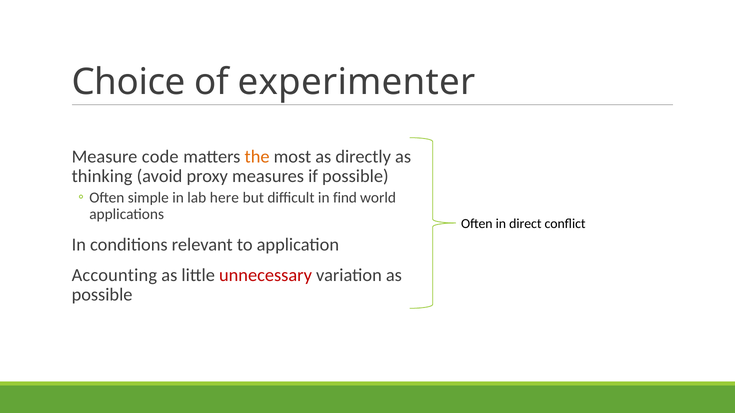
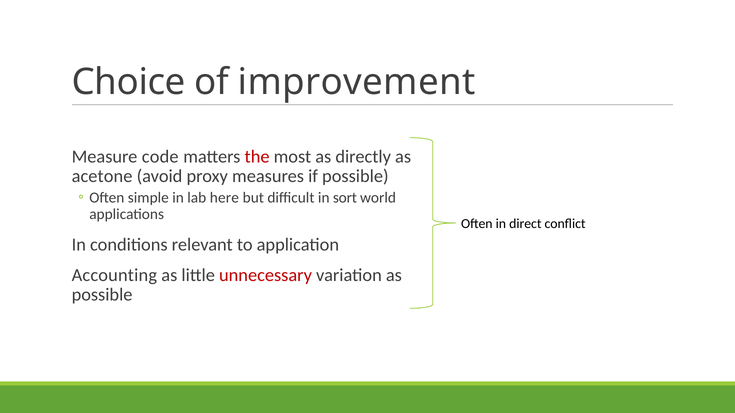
experimenter: experimenter -> improvement (357, 82)
the colour: orange -> red (257, 157)
thinking: thinking -> acetone (102, 176)
find: find -> sort (345, 198)
